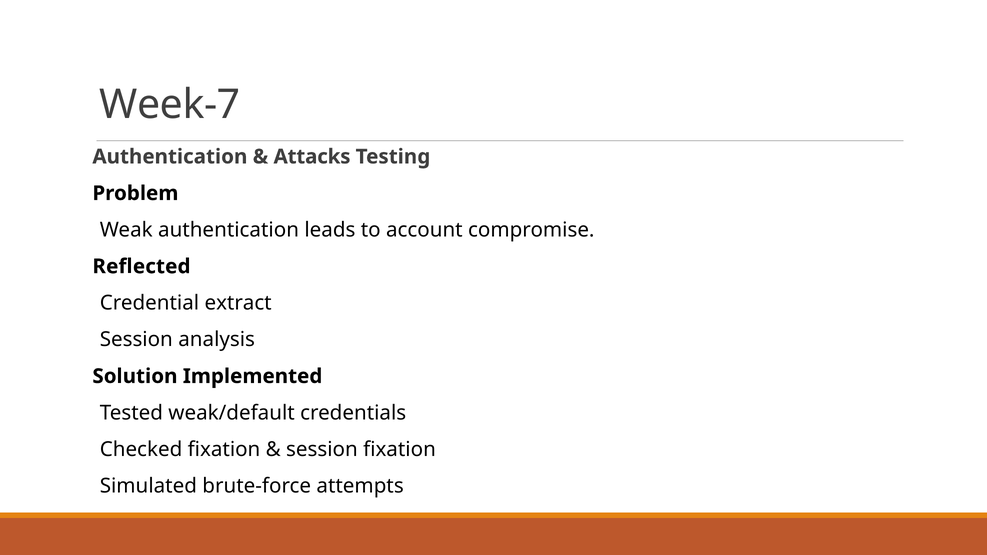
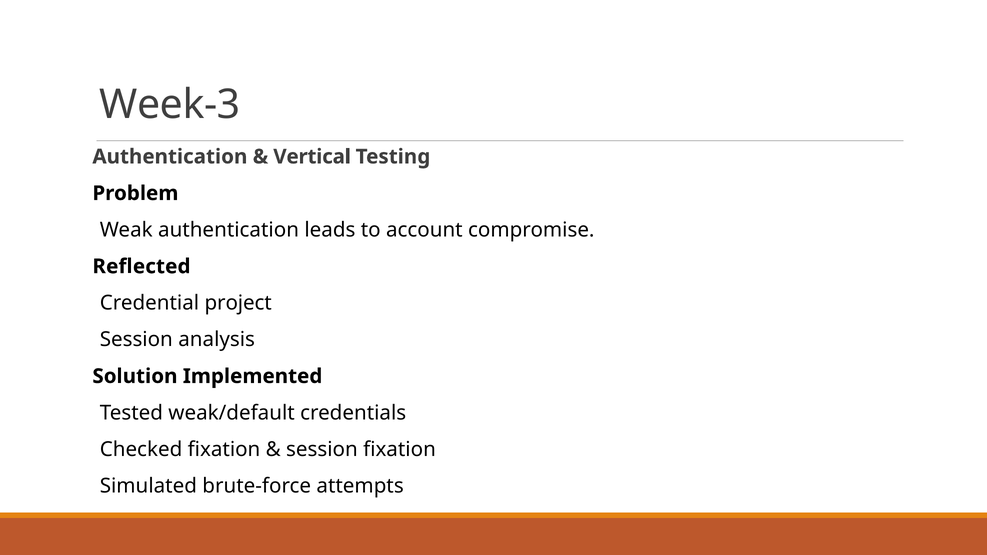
Week-7: Week-7 -> Week-3 (170, 105)
Attacks: Attacks -> Vertical (312, 157)
extract: extract -> project (238, 303)
